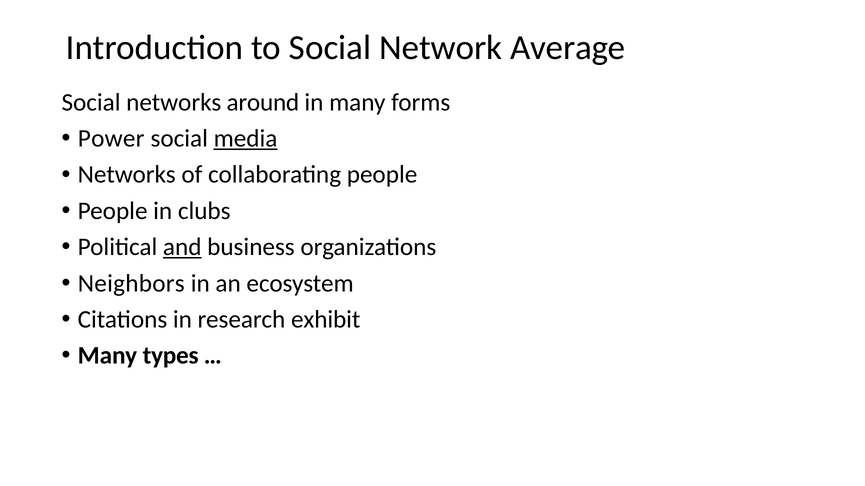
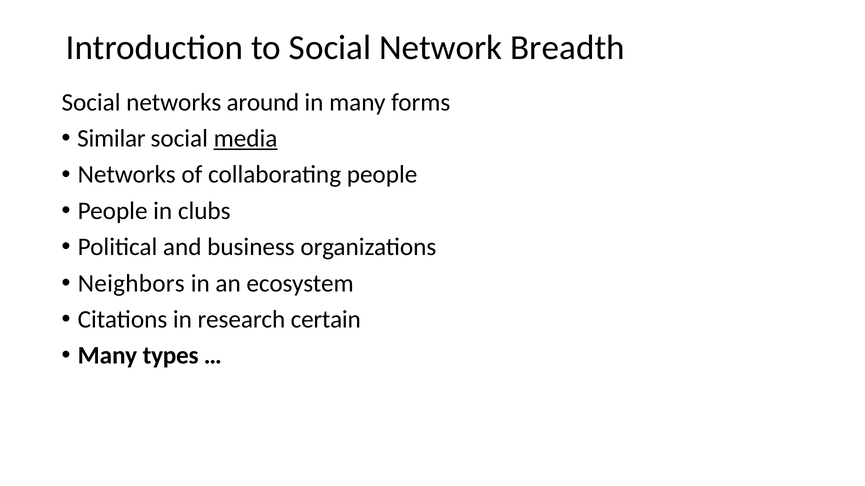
Average: Average -> Breadth (568, 48)
Power: Power -> Similar (111, 139)
and underline: present -> none (182, 247)
exhibit: exhibit -> certain (326, 320)
